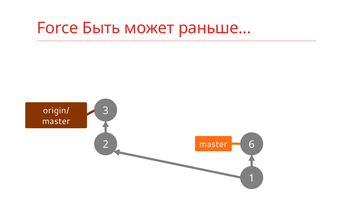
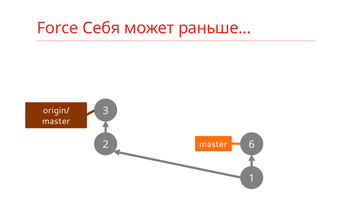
Быть: Быть -> Себя (101, 28)
